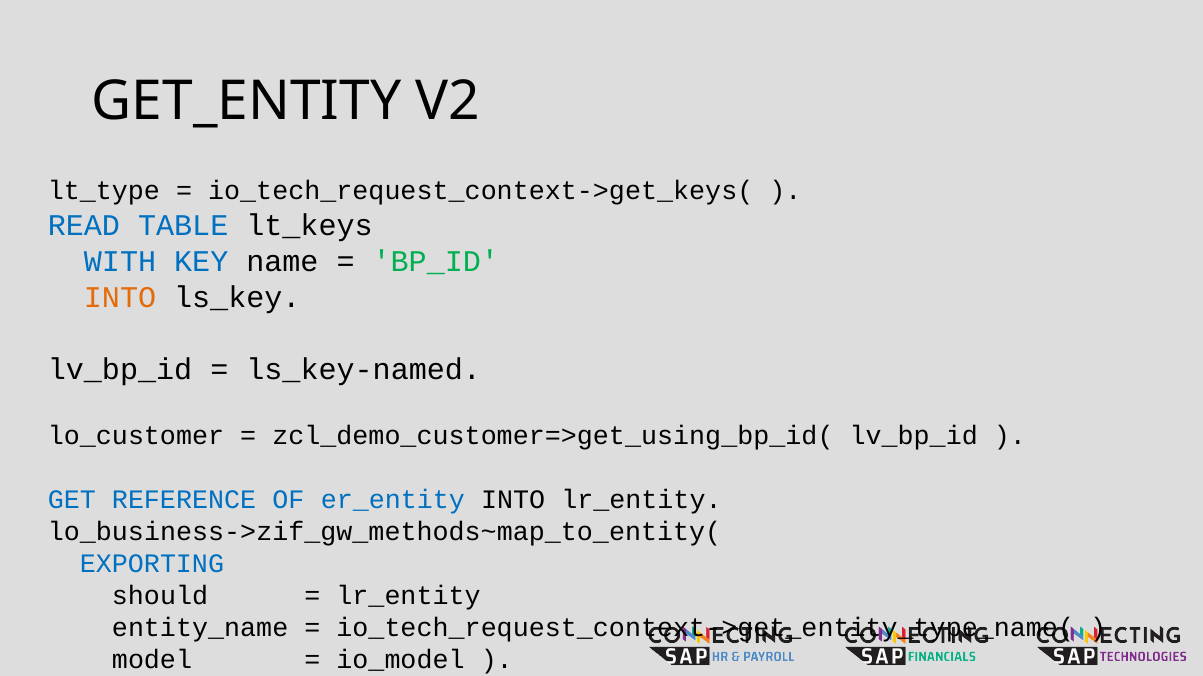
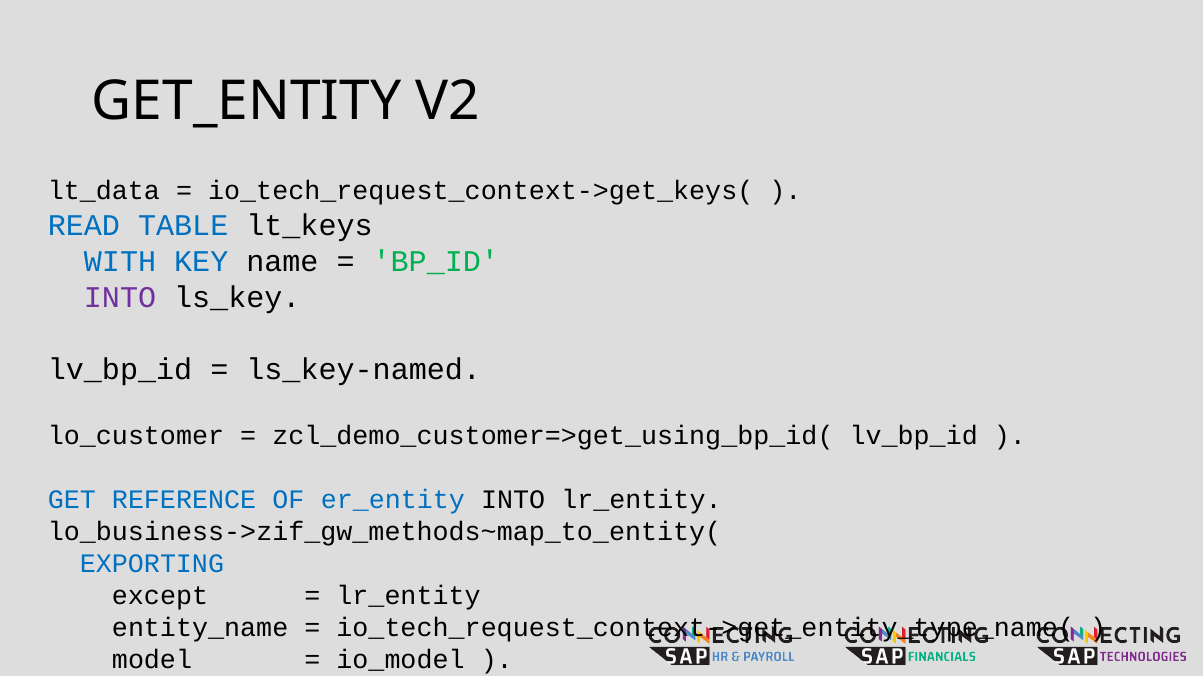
lt_type: lt_type -> lt_data (104, 191)
INTO colour: orange -> purple (120, 298)
should: should -> except (160, 597)
